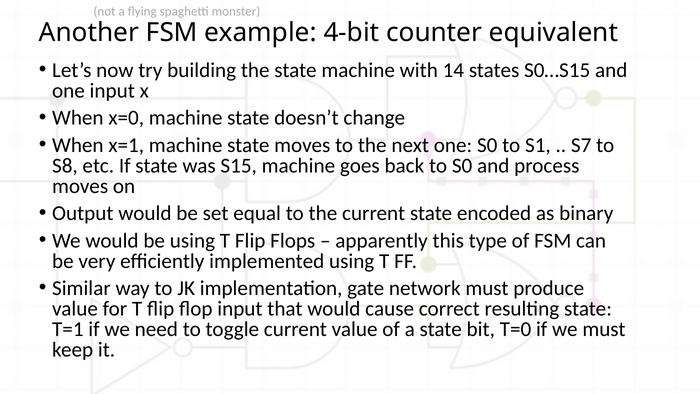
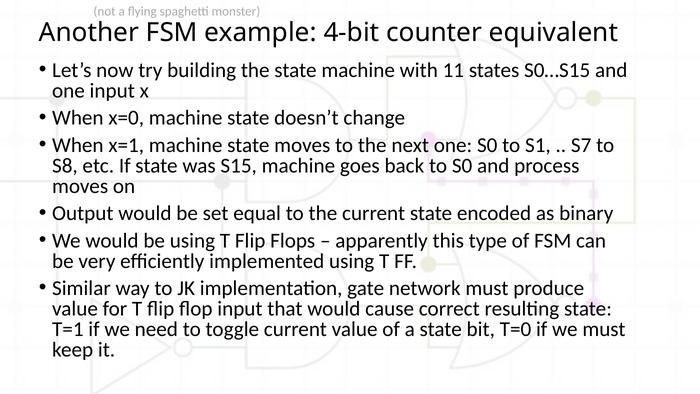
14: 14 -> 11 (453, 70)
